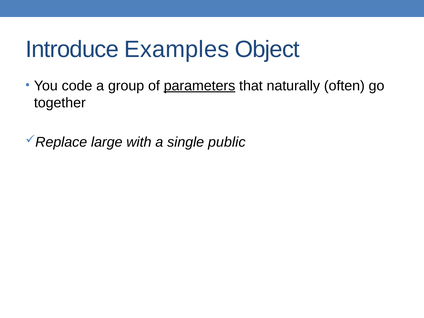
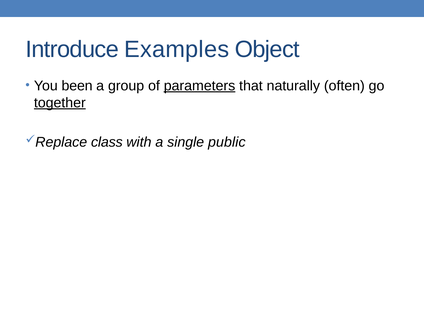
code: code -> been (77, 86)
together underline: none -> present (60, 103)
large: large -> class (107, 142)
